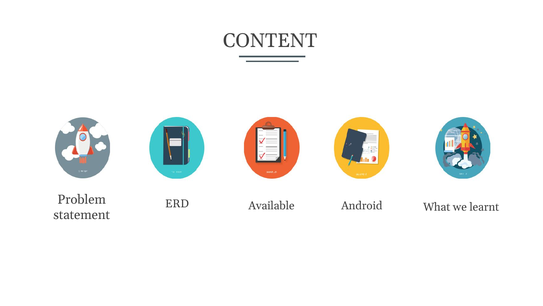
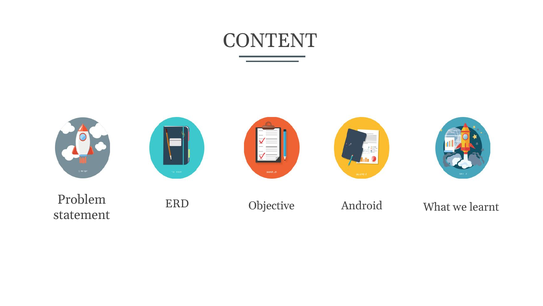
Available: Available -> Objective (271, 205)
